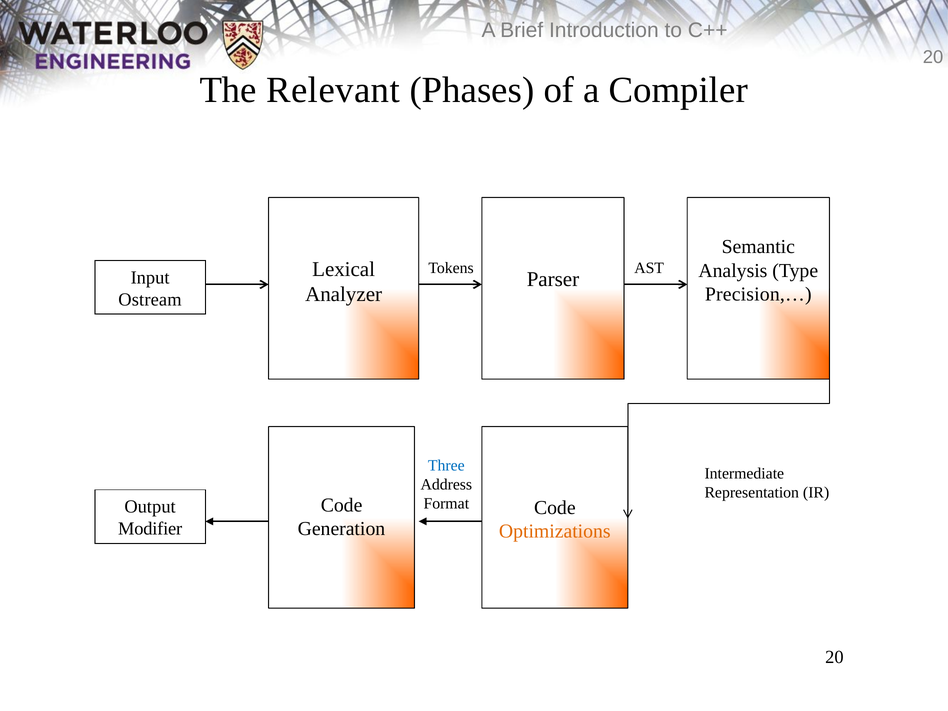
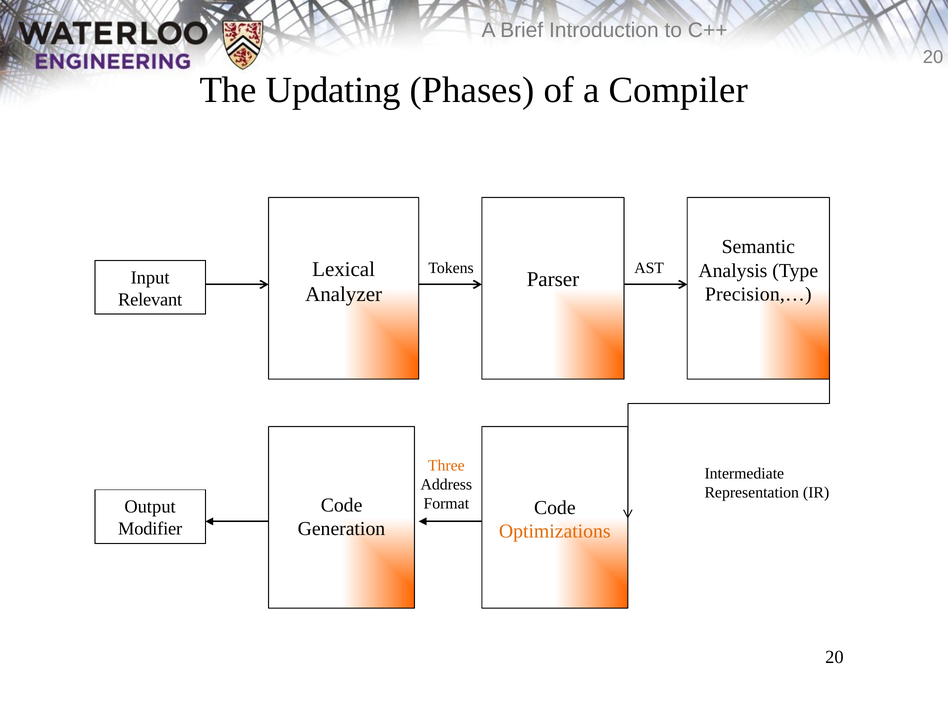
Relevant: Relevant -> Updating (333, 90)
Ostream: Ostream -> Relevant (150, 300)
Three colour: blue -> orange (446, 466)
